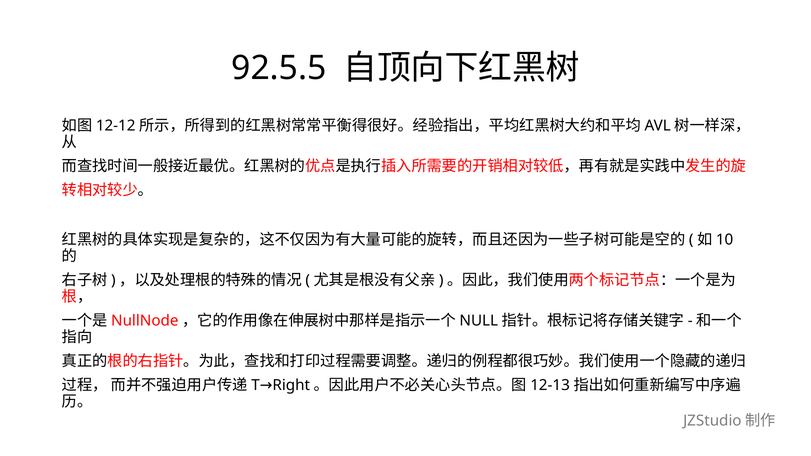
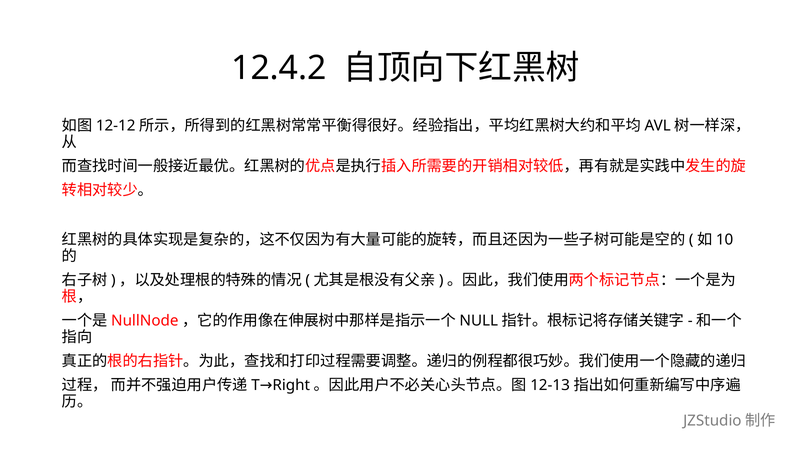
92.5.5: 92.5.5 -> 12.4.2 (279, 68)
